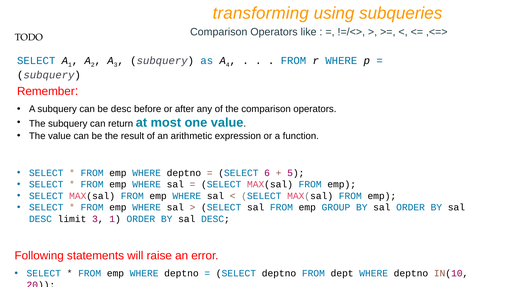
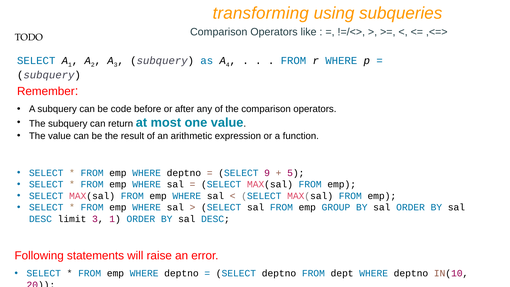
be desc: desc -> code (121, 109)
6: 6 -> 9 (267, 173)
